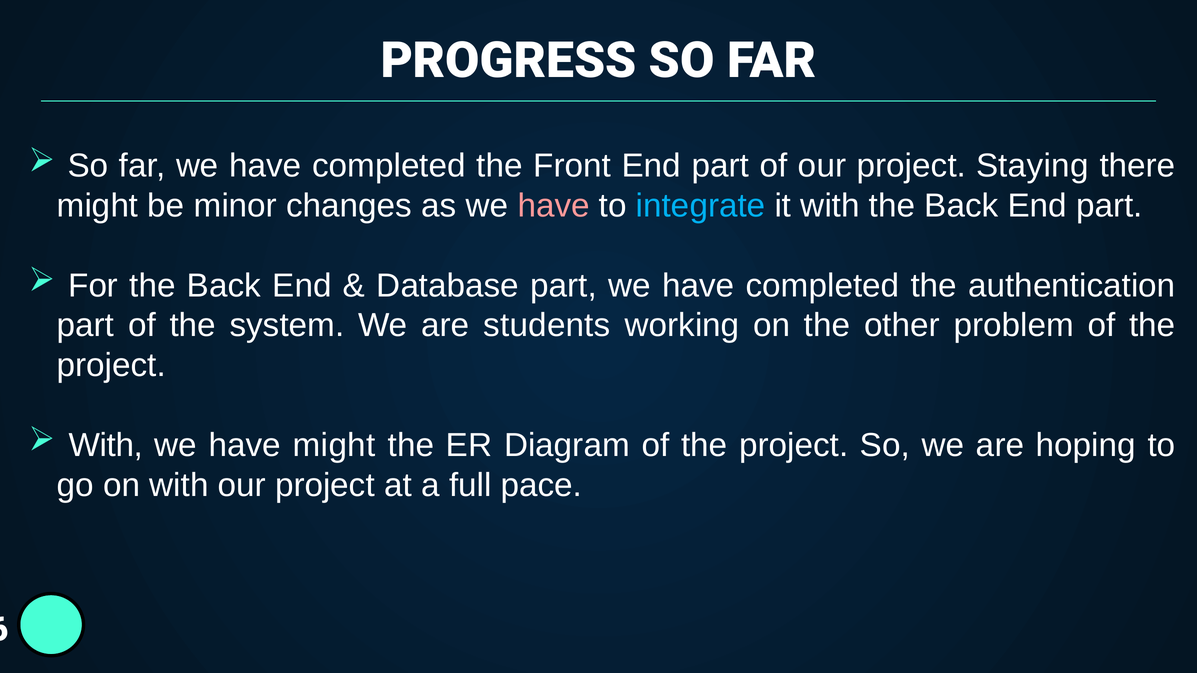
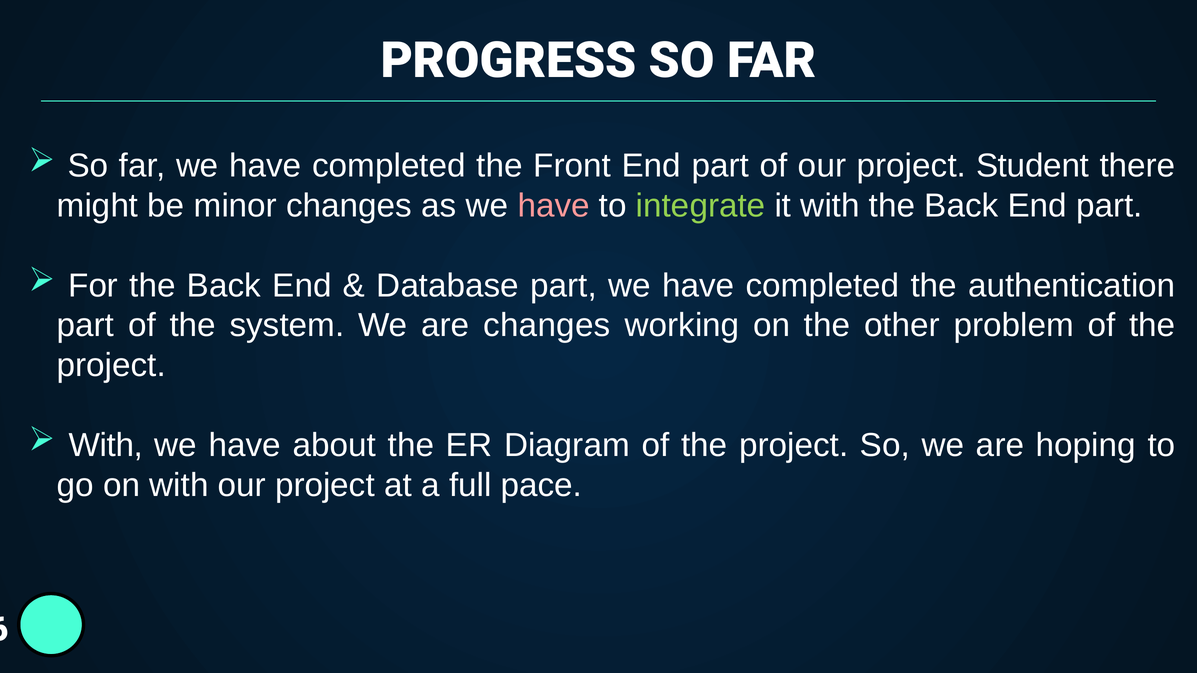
Staying: Staying -> Student (1033, 166)
integrate colour: light blue -> light green (701, 206)
are students: students -> changes (547, 326)
have might: might -> about (334, 445)
